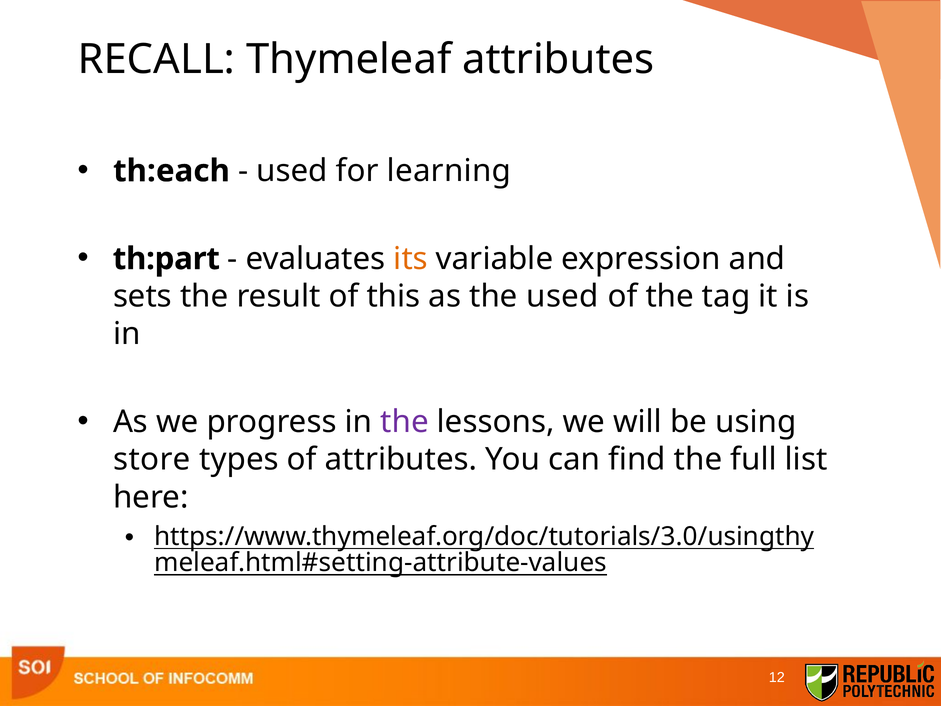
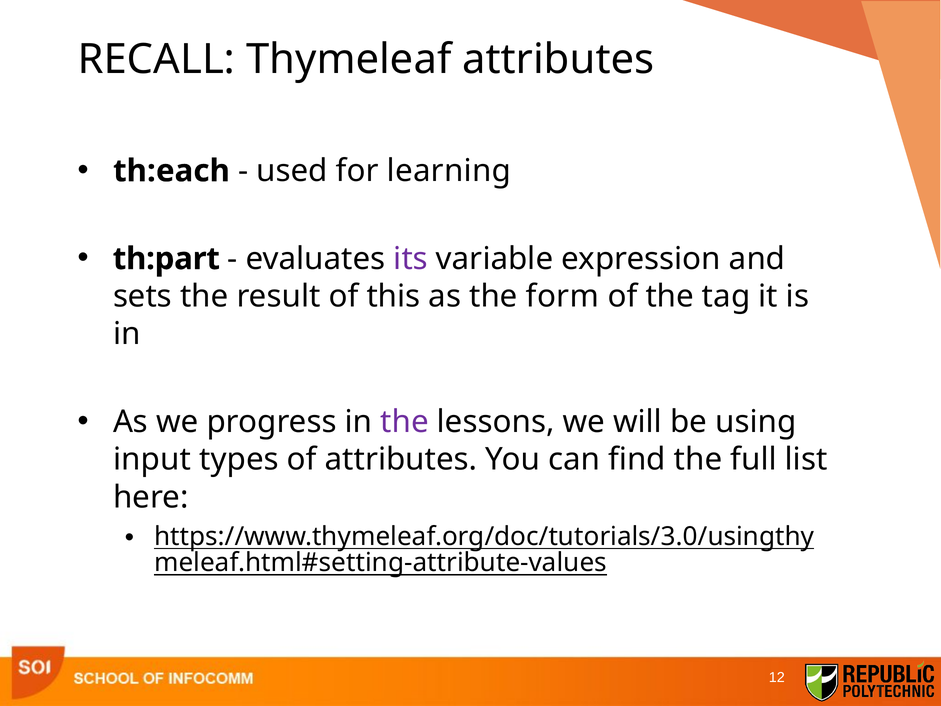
its colour: orange -> purple (411, 259)
the used: used -> form (562, 296)
store: store -> input (152, 459)
